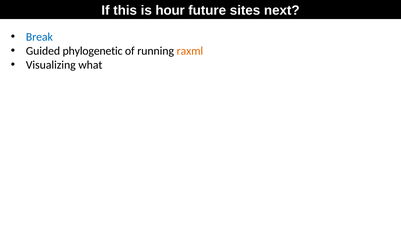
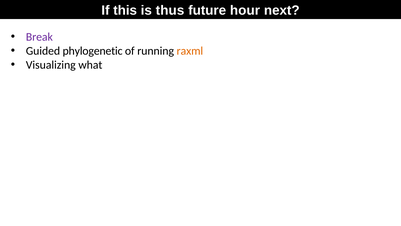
hour: hour -> thus (170, 10)
sites: sites -> hour (245, 10)
Break colour: blue -> purple (39, 37)
